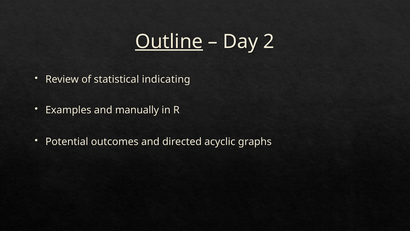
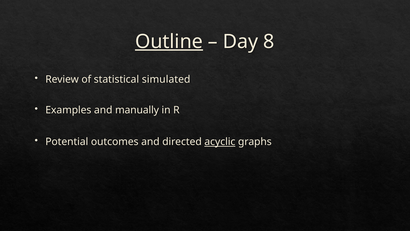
2: 2 -> 8 (269, 42)
indicating: indicating -> simulated (166, 79)
acyclic underline: none -> present (220, 142)
